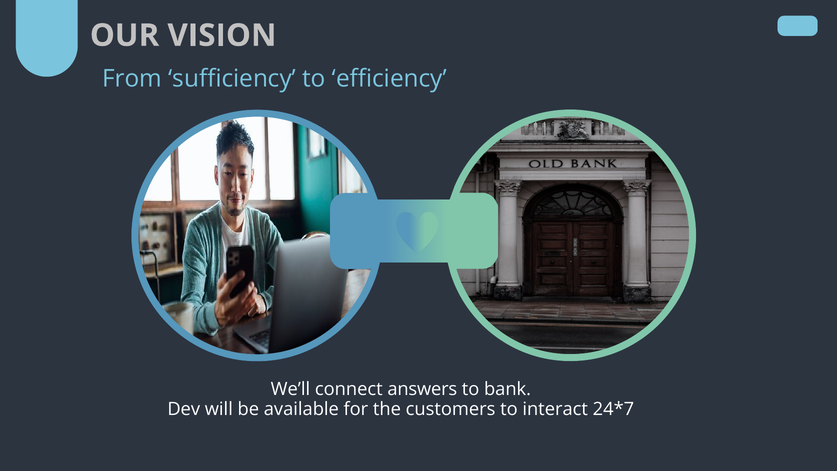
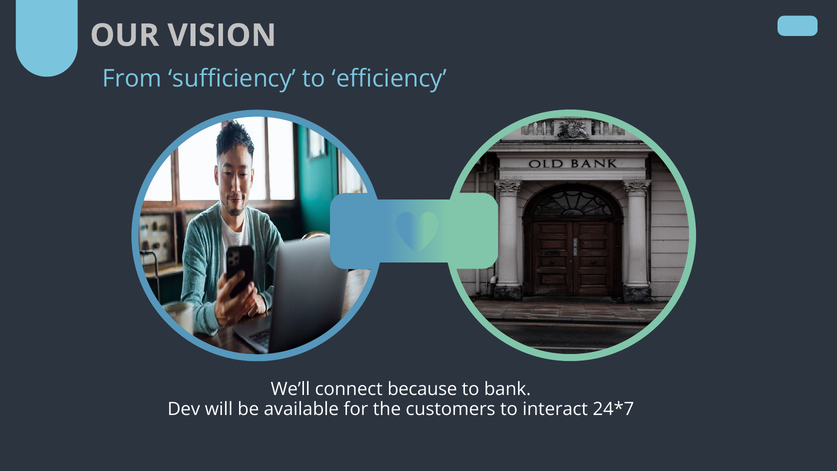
answers: answers -> because (422, 389)
